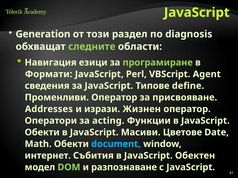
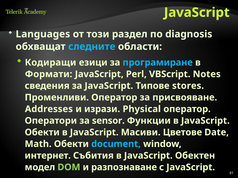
Generation: Generation -> Languages (43, 34)
следните colour: light green -> light blue (92, 47)
Навигация: Навигация -> Кодиращи (51, 63)
програмиране colour: light green -> light blue (158, 63)
Agent: Agent -> Notes (207, 74)
define: define -> stores (188, 86)
Жизнен: Жизнен -> Physical (142, 109)
acting: acting -> sensor (108, 121)
